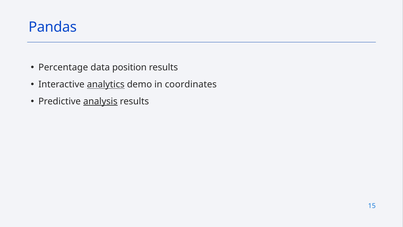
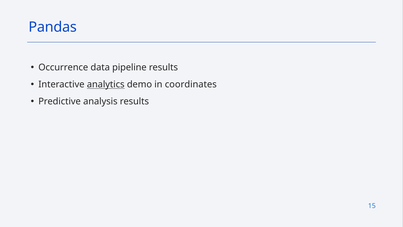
Percentage: Percentage -> Occurrence (63, 67)
position: position -> pipeline (129, 67)
analysis underline: present -> none (100, 101)
